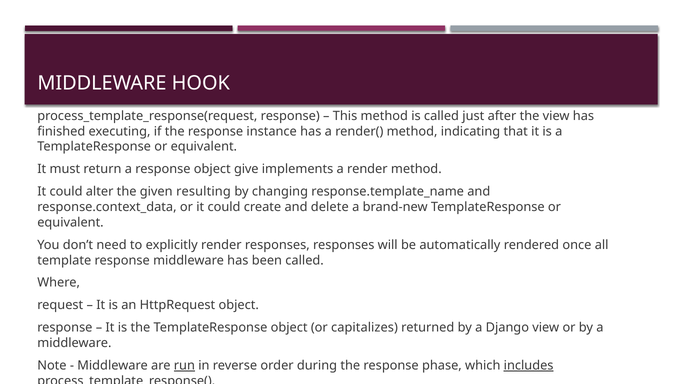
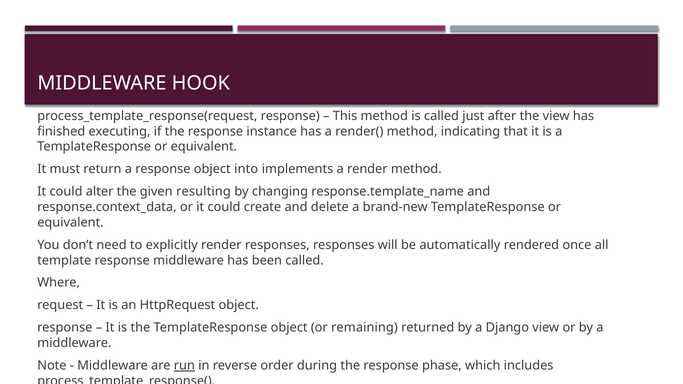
give: give -> into (246, 169)
capitalizes: capitalizes -> remaining (364, 328)
includes underline: present -> none (529, 366)
